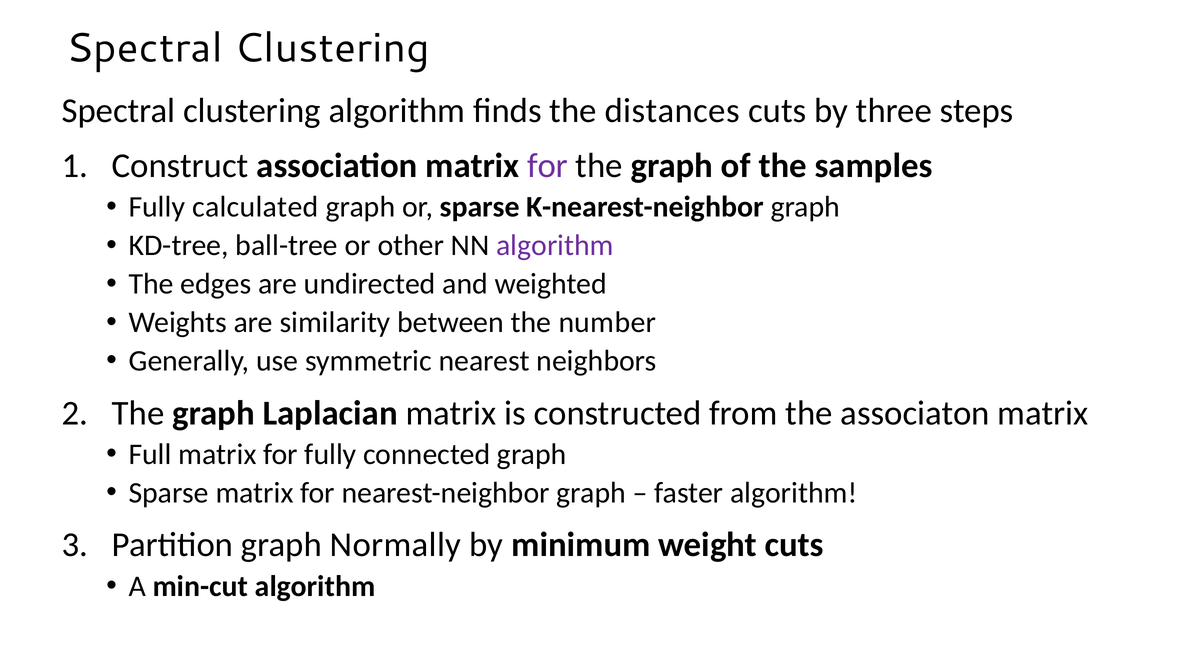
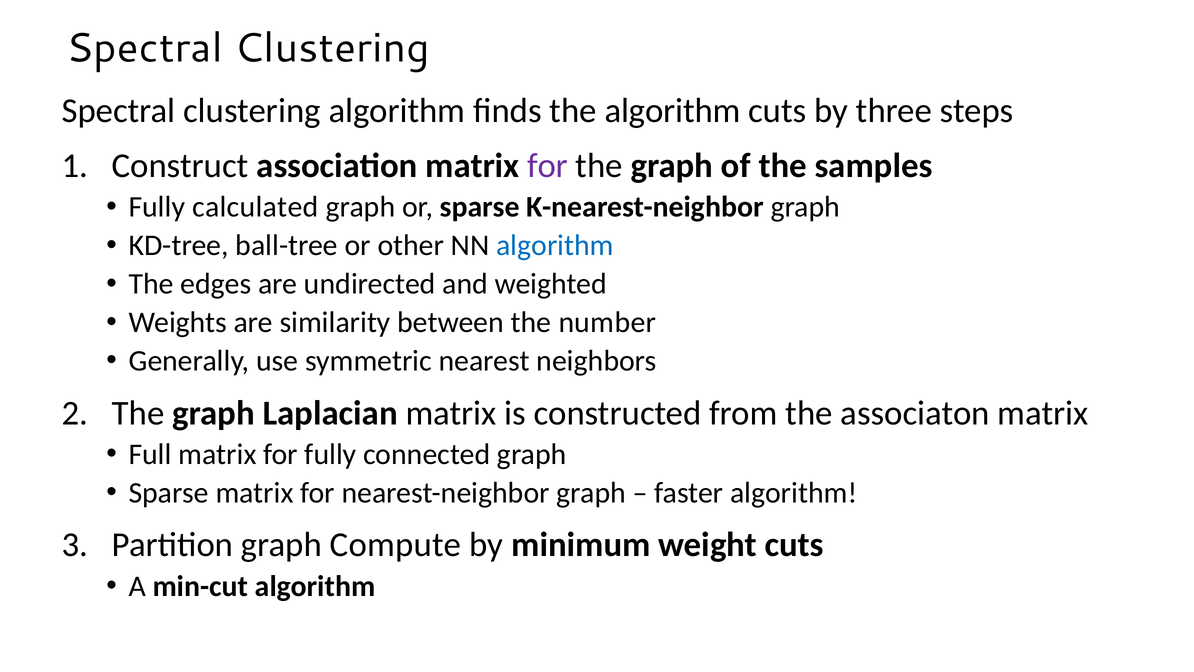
the distances: distances -> algorithm (673, 111)
algorithm colour: purple -> blue (555, 245)
Normally: Normally -> Compute (396, 545)
